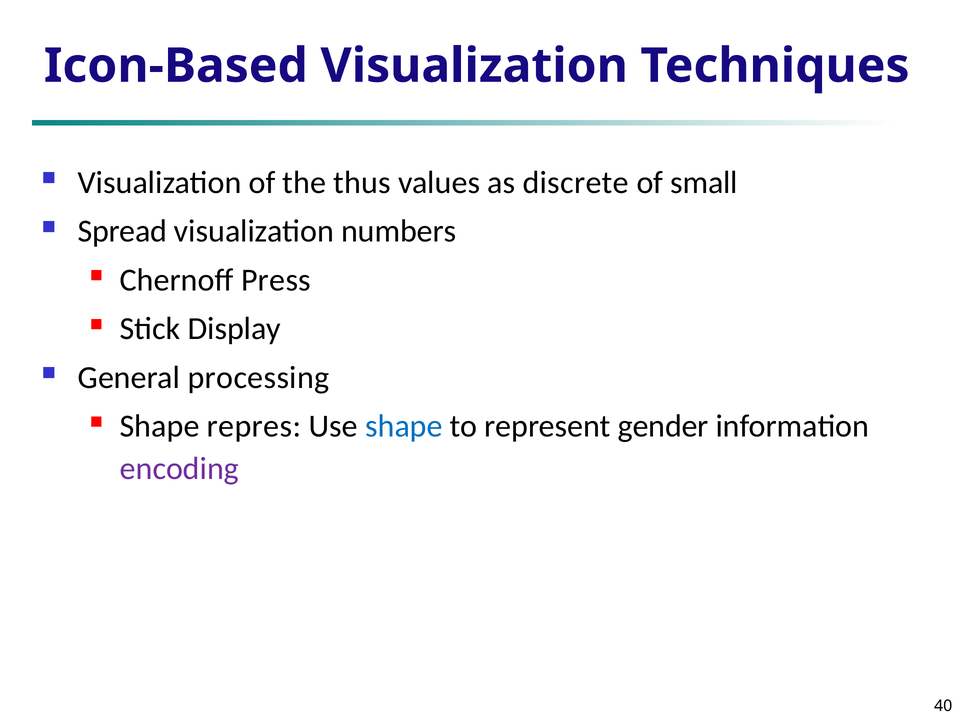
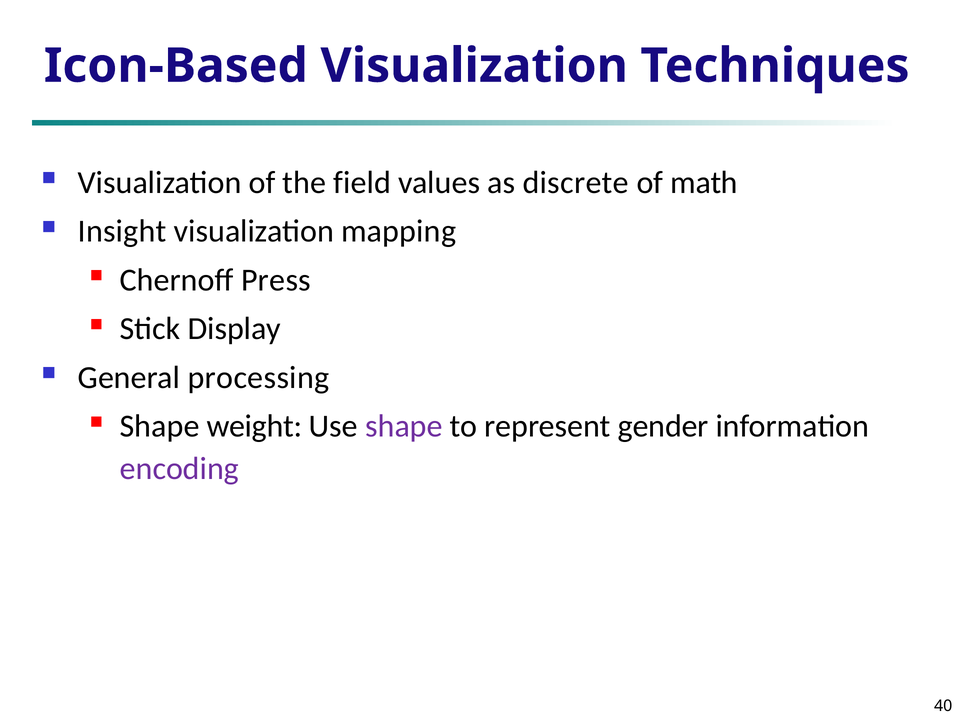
thus: thus -> field (362, 182)
small: small -> math (704, 182)
Spread: Spread -> Insight (122, 231)
numbers: numbers -> mapping (399, 231)
repres: repres -> weight (254, 426)
shape colour: blue -> purple (404, 426)
